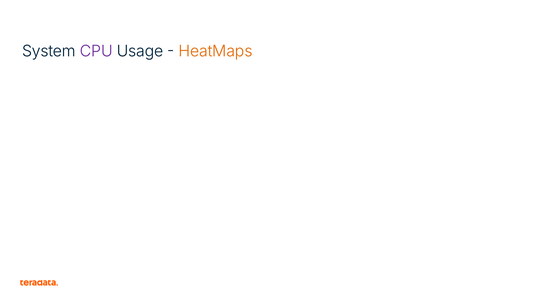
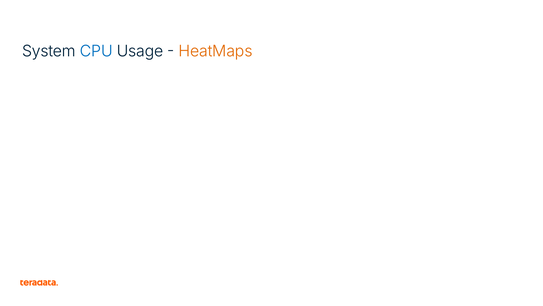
CPU colour: purple -> blue (96, 51)
